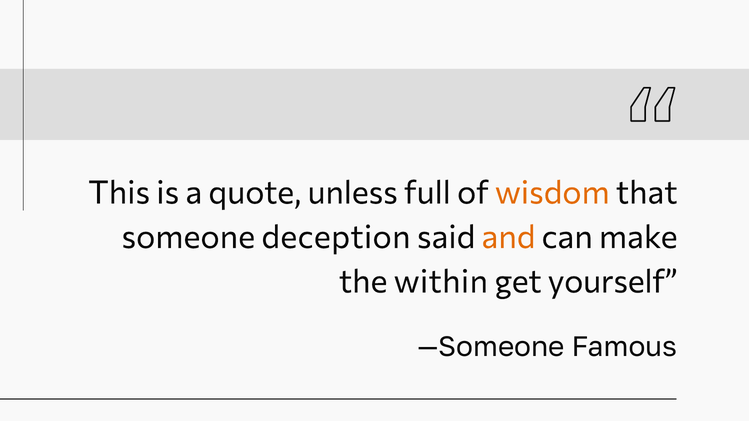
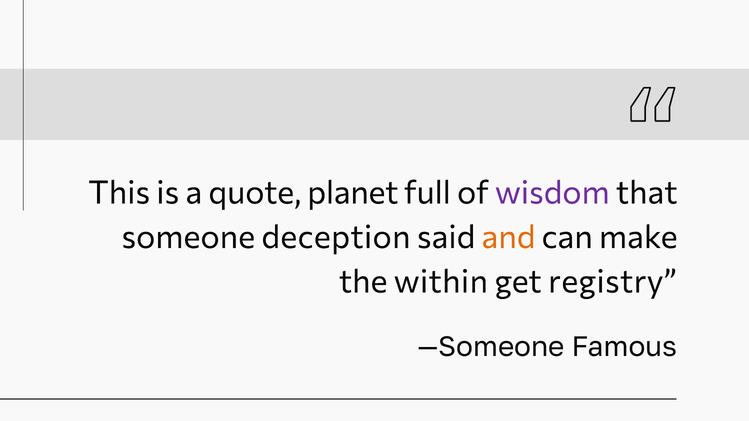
unless: unless -> planet (353, 193)
wisdom colour: orange -> purple (552, 193)
yourself: yourself -> registry (612, 282)
